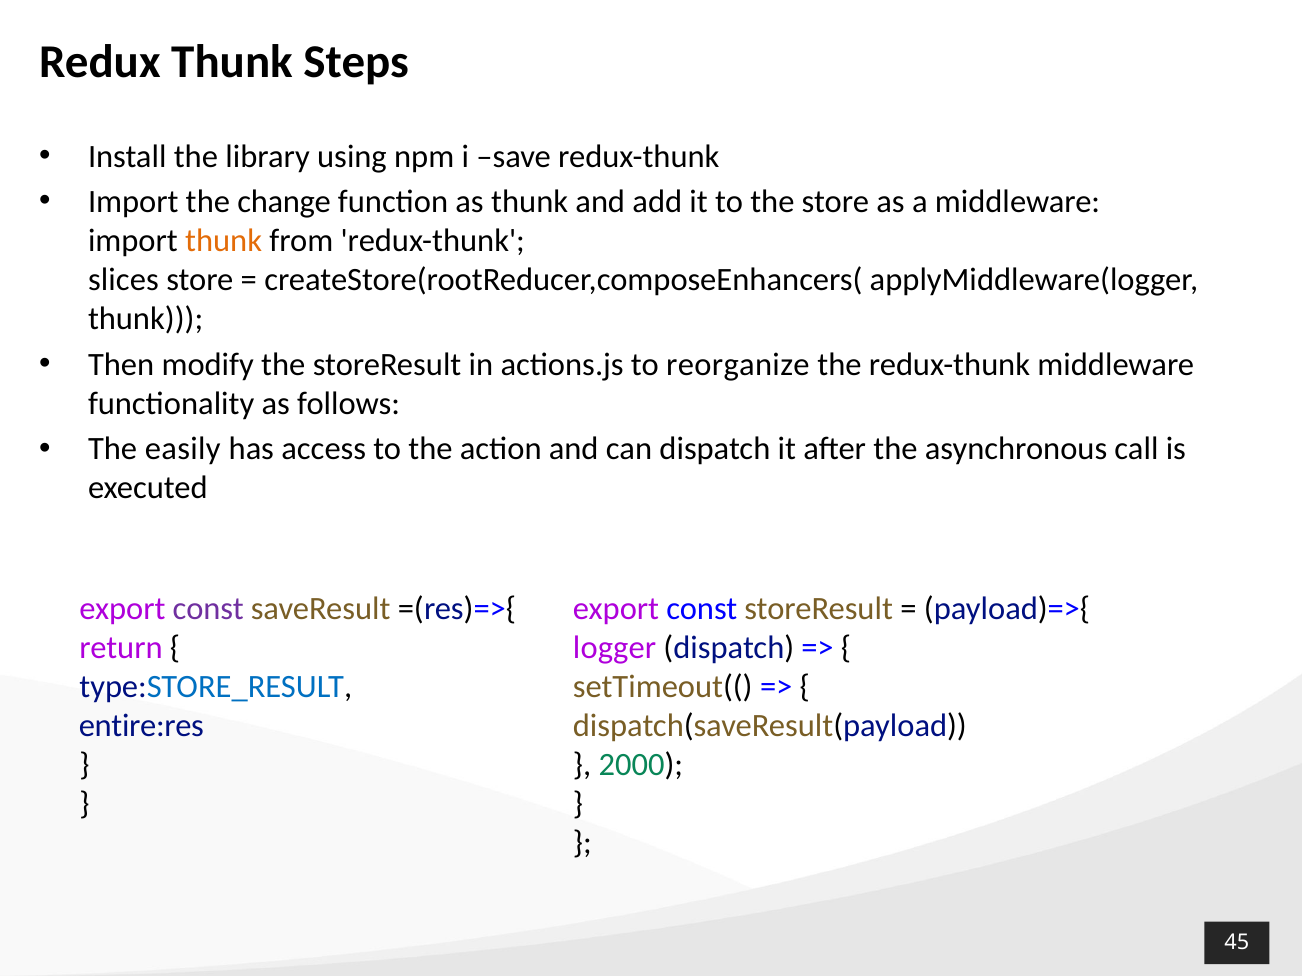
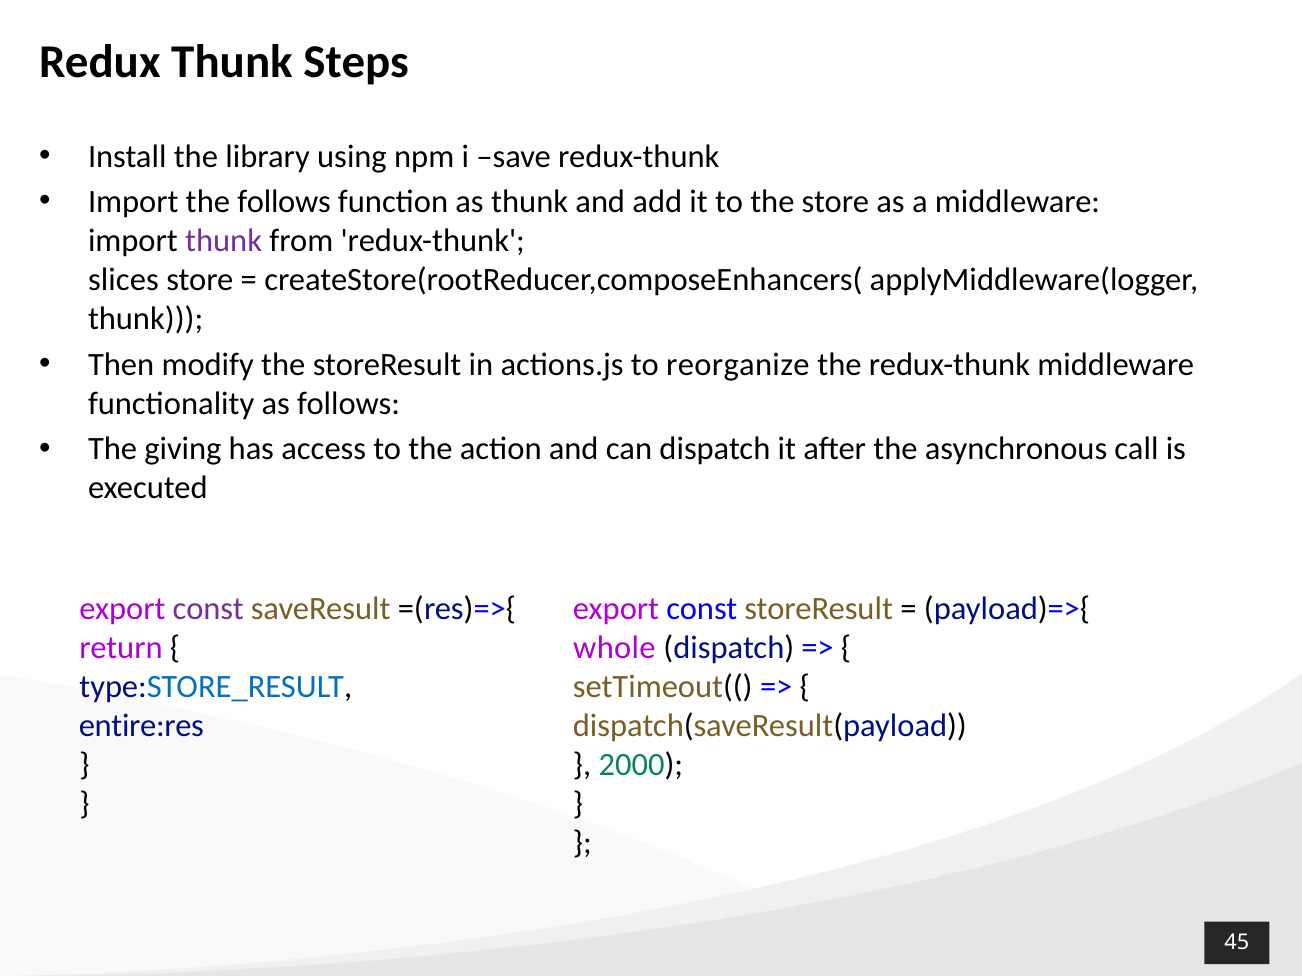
the change: change -> follows (284, 202)
thunk colour: orange -> purple (224, 241)
easily: easily -> giving (183, 449)
logger: logger -> whole (614, 648)
